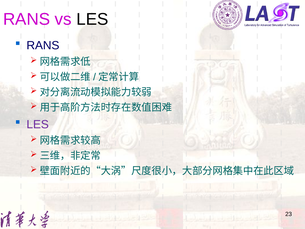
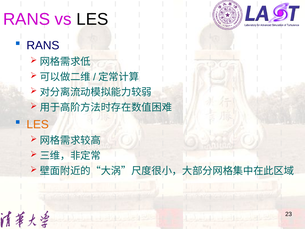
LES colour: purple -> orange (38, 124)
